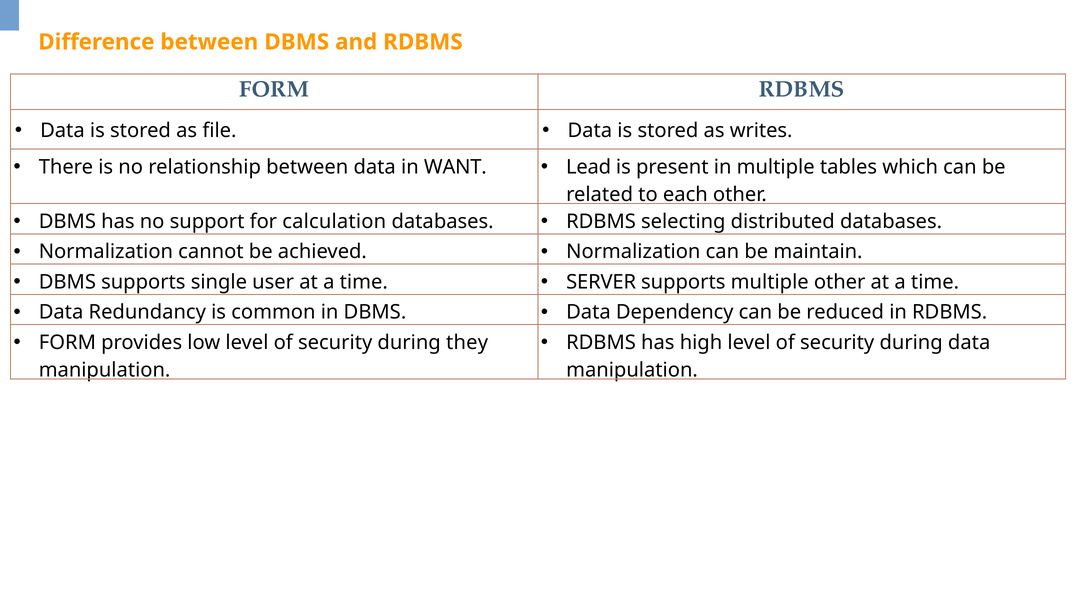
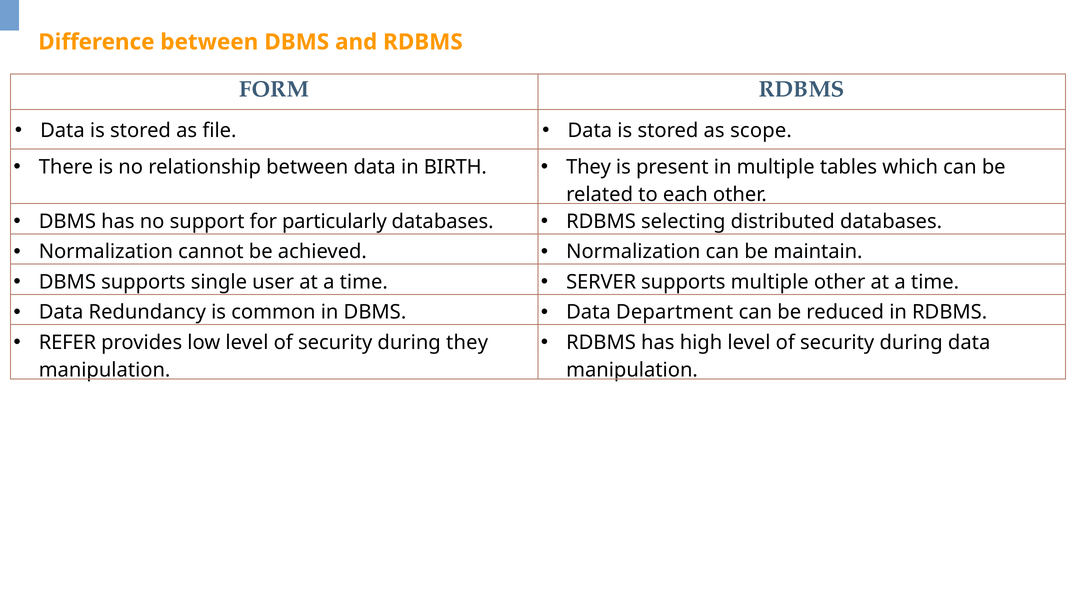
writes: writes -> scope (761, 130)
WANT: WANT -> BIRTH (455, 167)
Lead: Lead -> They (589, 167)
calculation: calculation -> particularly (334, 221)
Dependency: Dependency -> Department (675, 312)
FORM: FORM -> REFER (67, 343)
